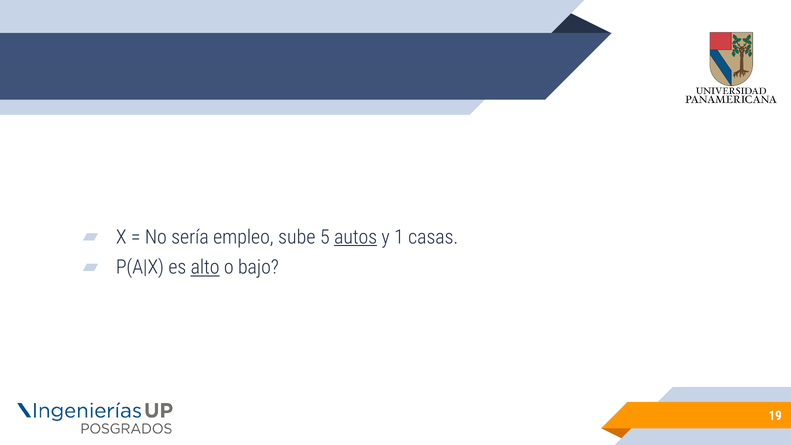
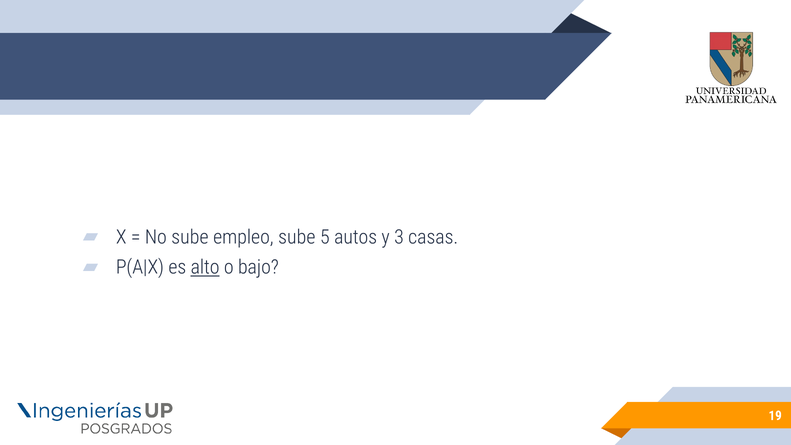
No sería: sería -> sube (190, 237)
autos underline: present -> none (356, 237)
1: 1 -> 3 (399, 237)
